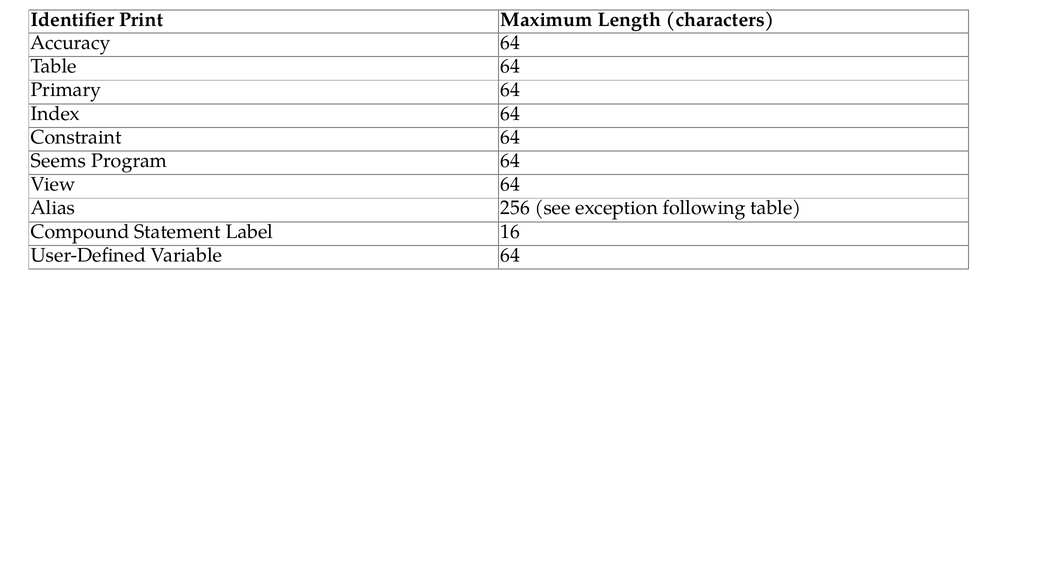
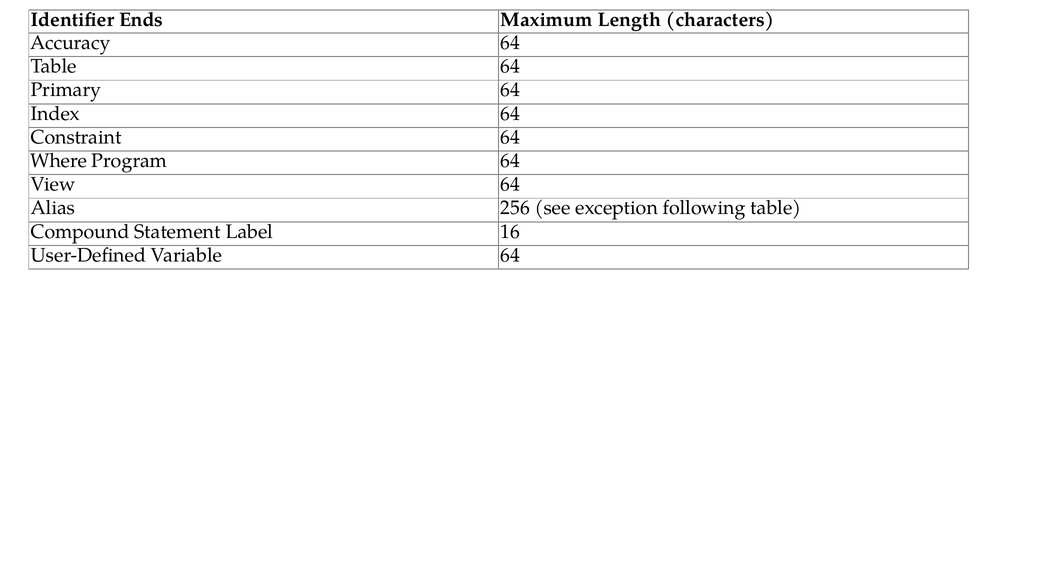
Print: Print -> Ends (141, 20)
Seems: Seems -> Where (59, 161)
